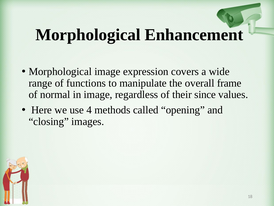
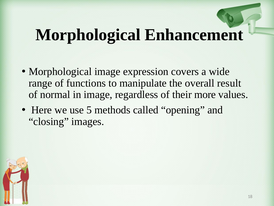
frame: frame -> result (229, 83)
since: since -> more (205, 94)
4: 4 -> 5 (89, 110)
